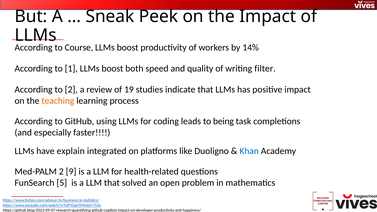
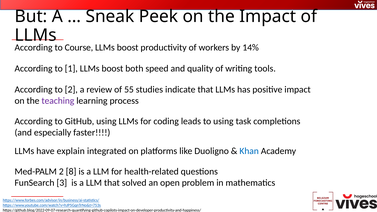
filter: filter -> tools (265, 68)
19: 19 -> 55 (129, 89)
teaching colour: orange -> purple (58, 101)
to being: being -> using (223, 121)
9: 9 -> 8 (71, 172)
5: 5 -> 3 (62, 183)
